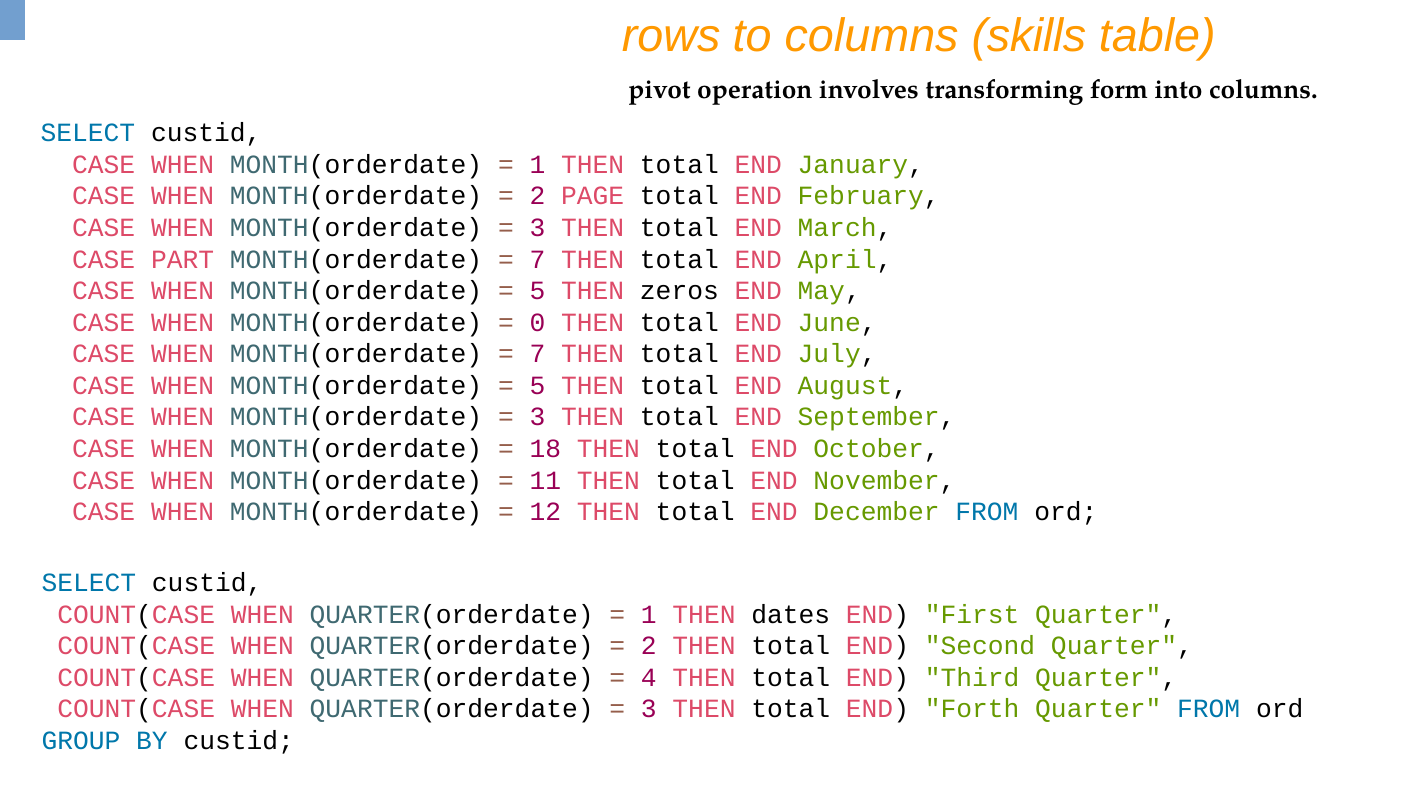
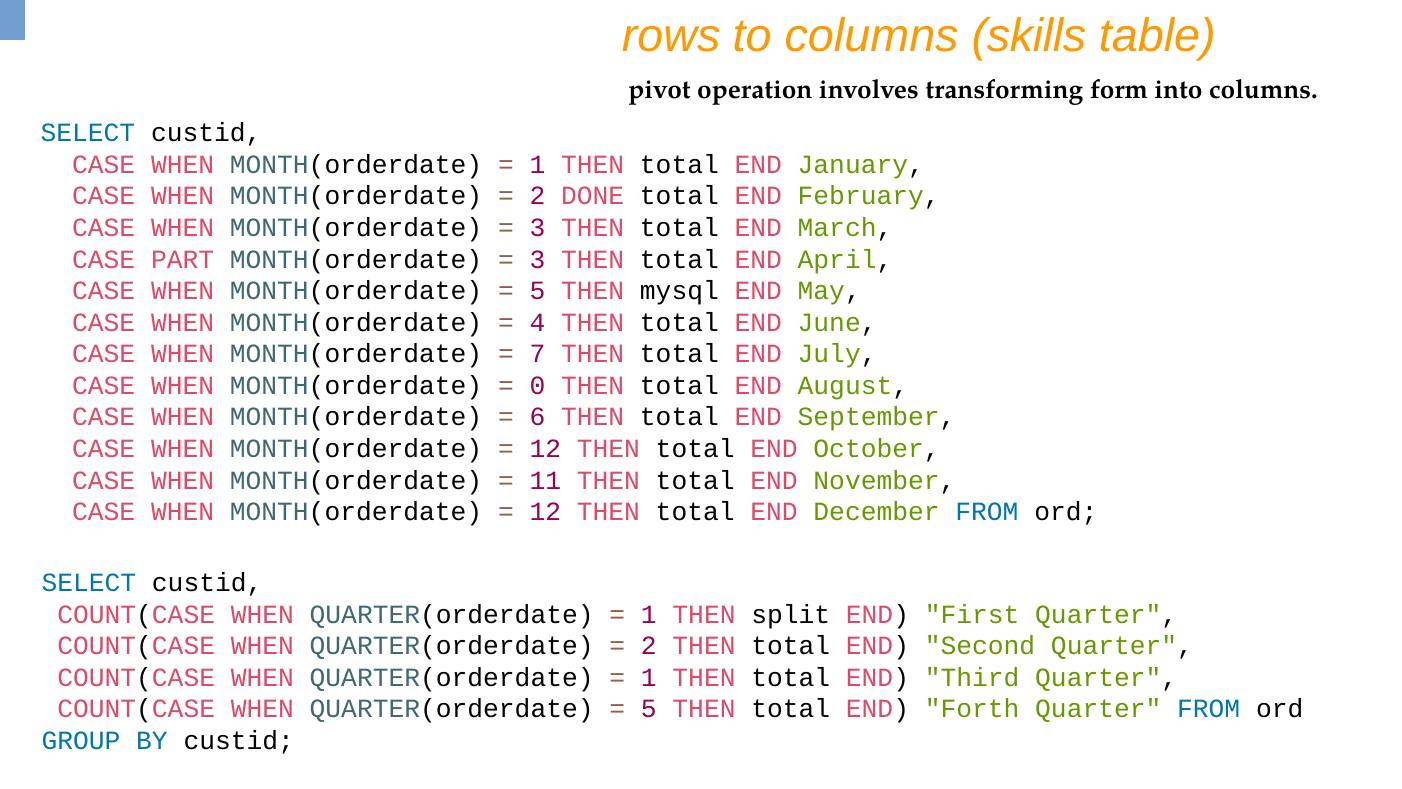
PAGE: PAGE -> DONE (593, 196)
7: 7 -> 3 (537, 259)
zeros: zeros -> mysql (679, 291)
0: 0 -> 4 (537, 322)
5: 5 -> 0 (537, 385)
3: 3 -> 6 (537, 417)
18: 18 -> 12 (545, 449)
dates: dates -> split (791, 614)
4: 4 -> 1 (649, 677)
3: 3 -> 5 (649, 709)
